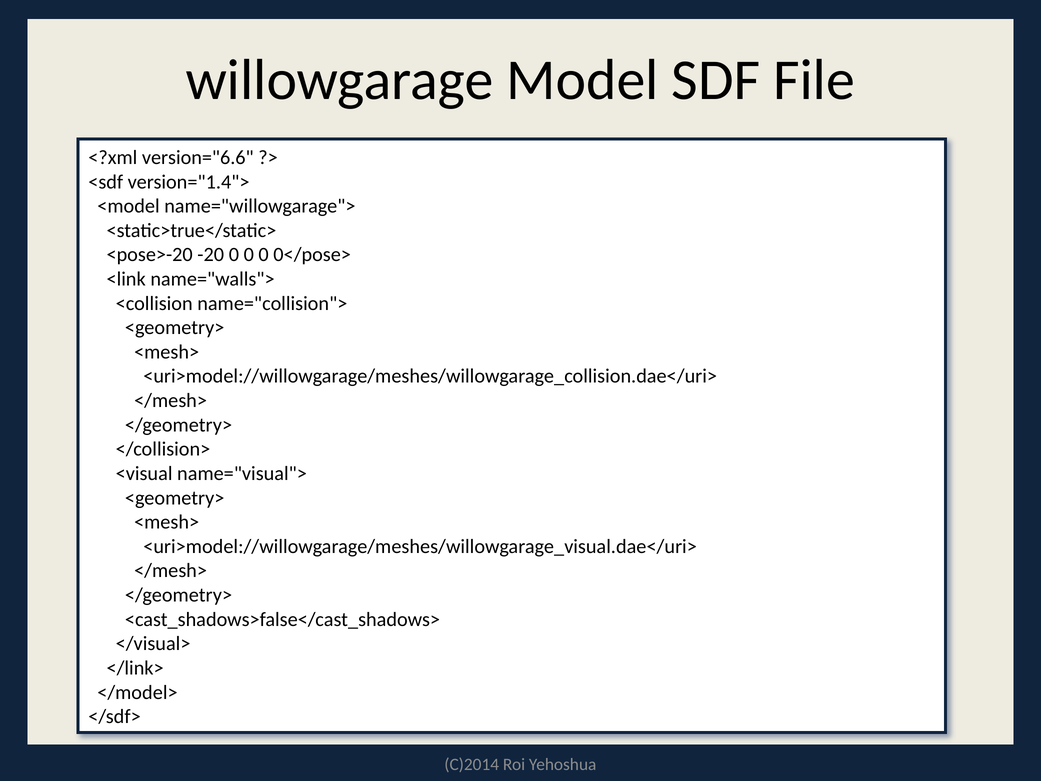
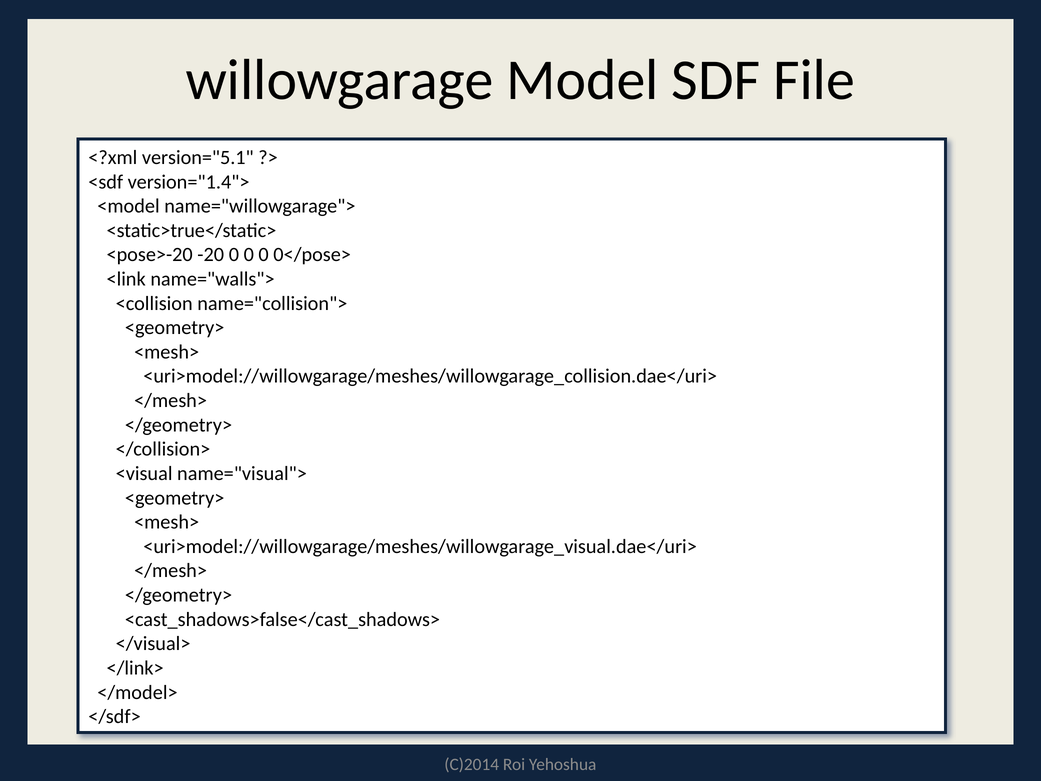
version="6.6: version="6.6 -> version="5.1 (198, 157)
